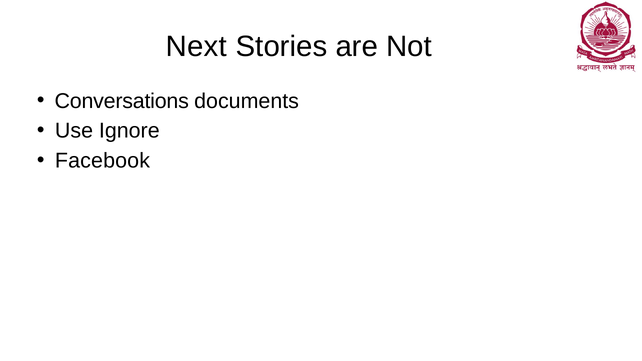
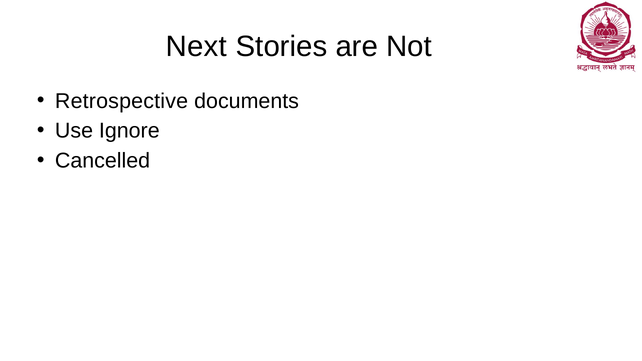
Conversations: Conversations -> Retrospective (122, 101)
Facebook: Facebook -> Cancelled (103, 161)
